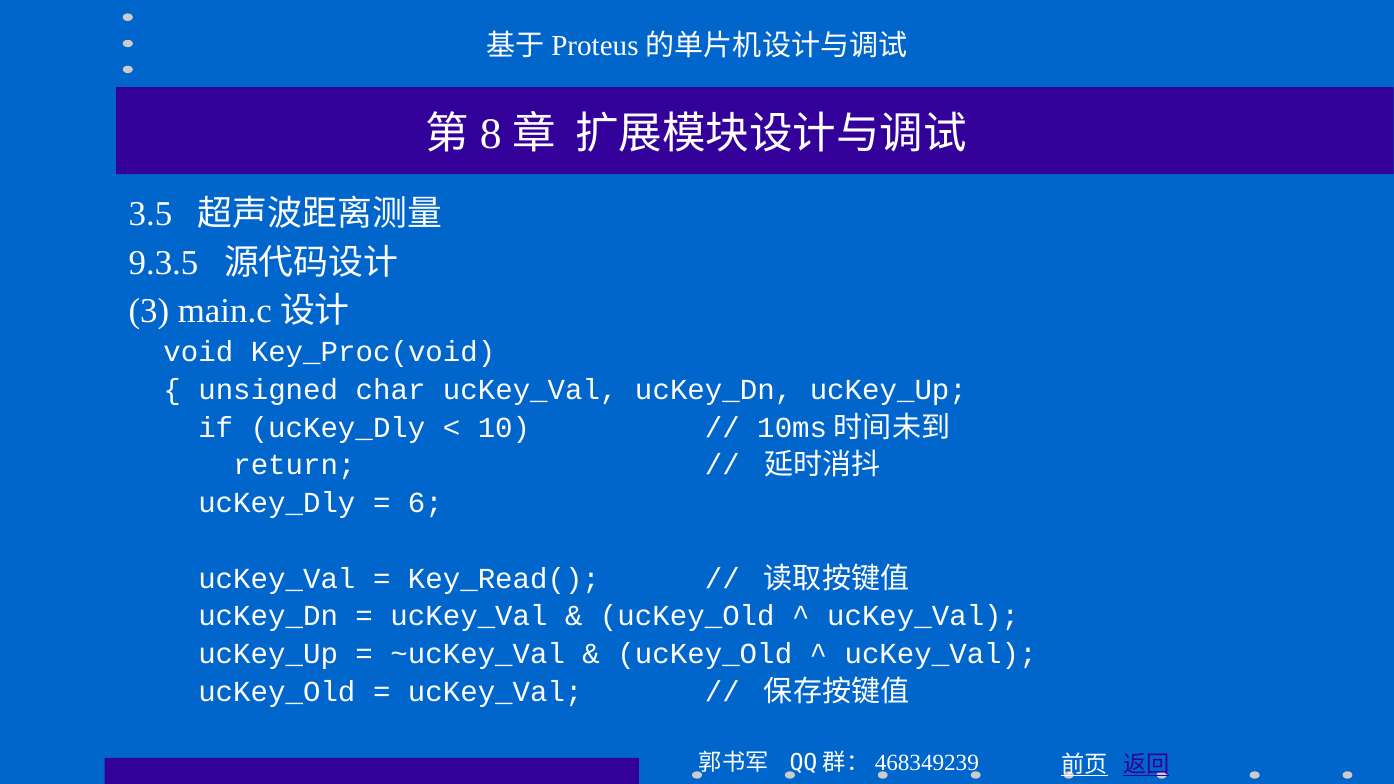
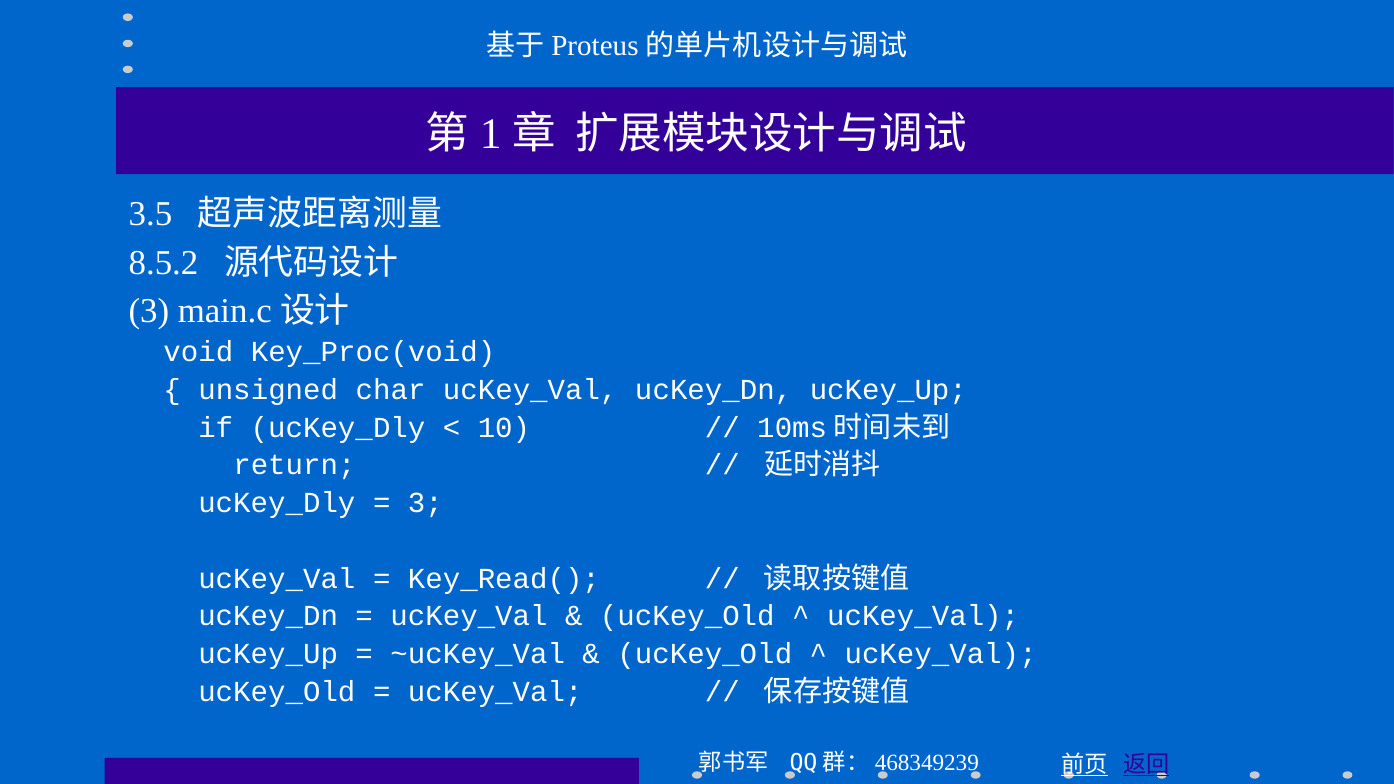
8: 8 -> 1 (491, 134)
9.3.5: 9.3.5 -> 8.5.2 (163, 263)
6: 6 -> 3 (425, 503)
